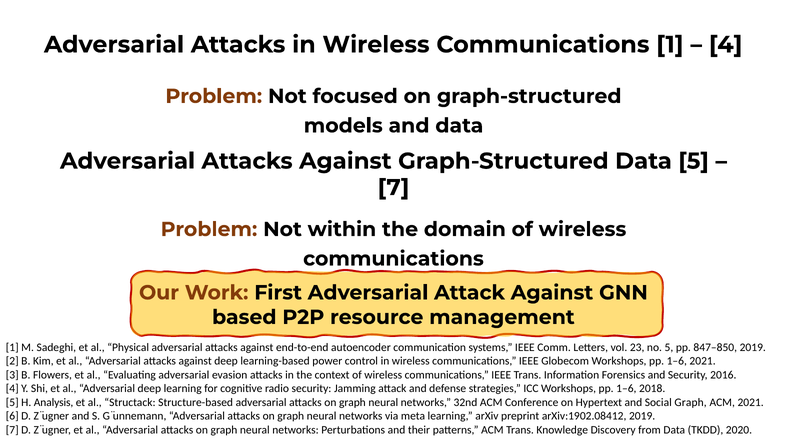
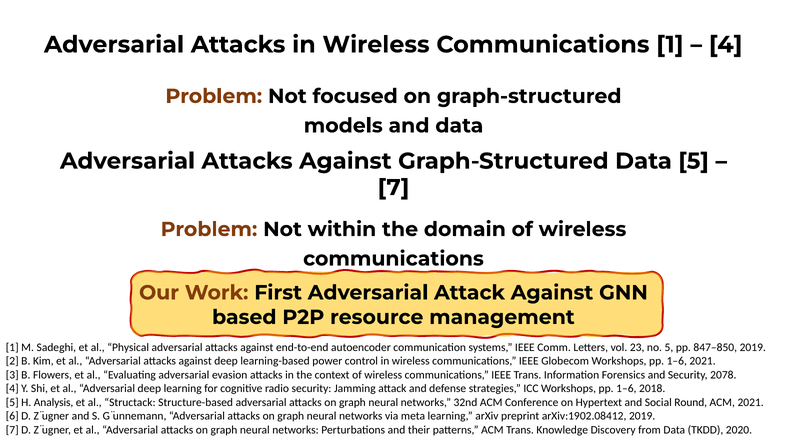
2016: 2016 -> 2078 (723, 376)
Social Graph: Graph -> Round (691, 403)
